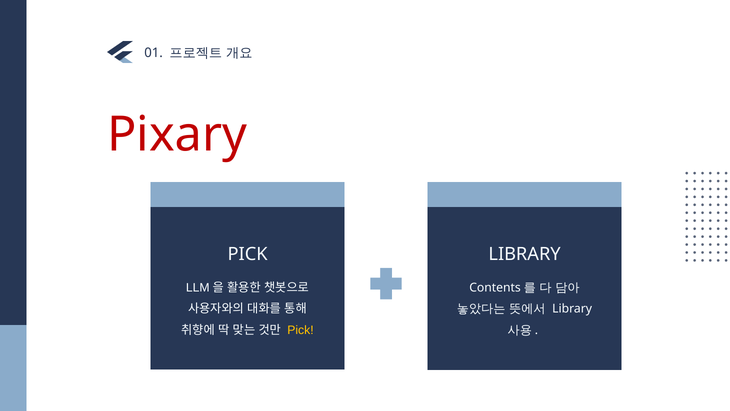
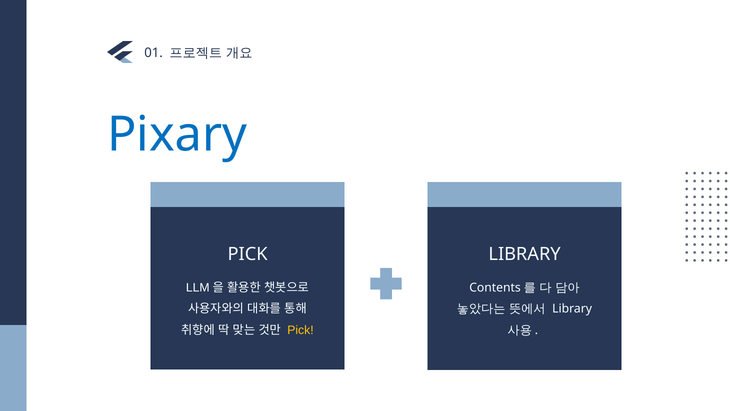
Pixary colour: red -> blue (177, 134)
